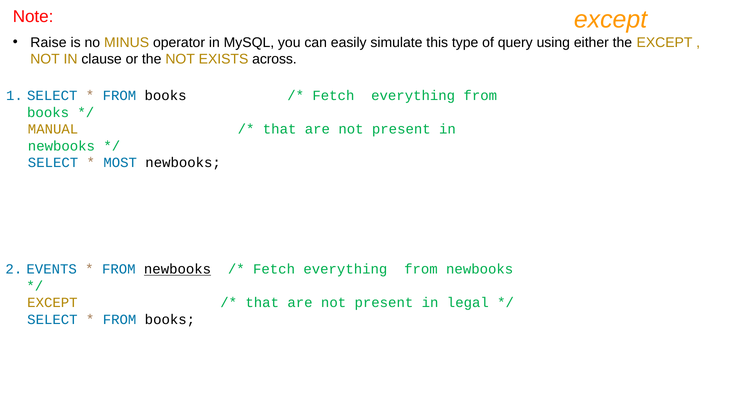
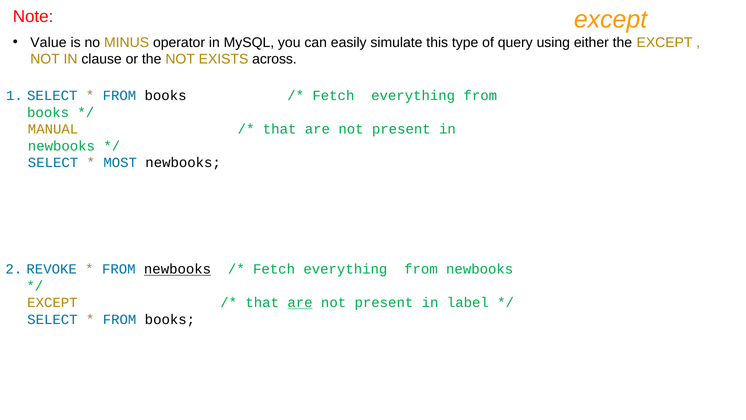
Raise: Raise -> Value (48, 42)
EVENTS: EVENTS -> REVOKE (52, 269)
are underline: none -> present (300, 303)
legal: legal -> label (468, 303)
